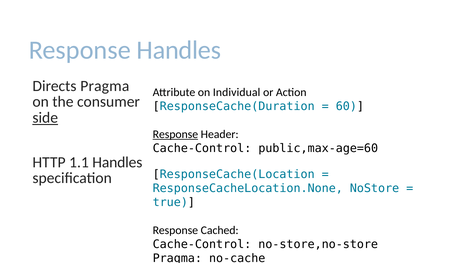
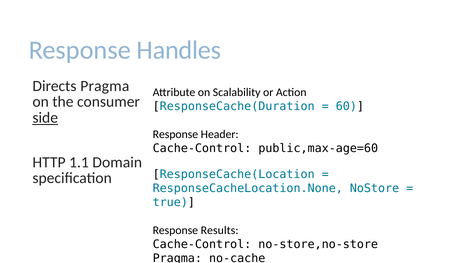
Individual: Individual -> Scalability (237, 92)
Response underline: present -> none (175, 135)
1.1 Handles: Handles -> Domain (117, 162)
Cached: Cached -> Results (220, 231)
